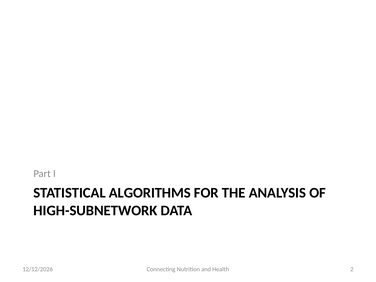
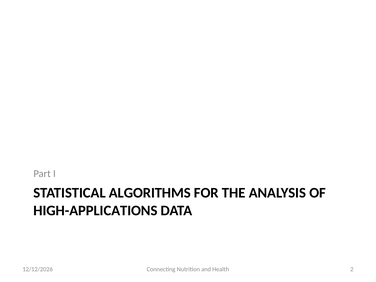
HIGH-SUBNETWORK: HIGH-SUBNETWORK -> HIGH-APPLICATIONS (95, 210)
